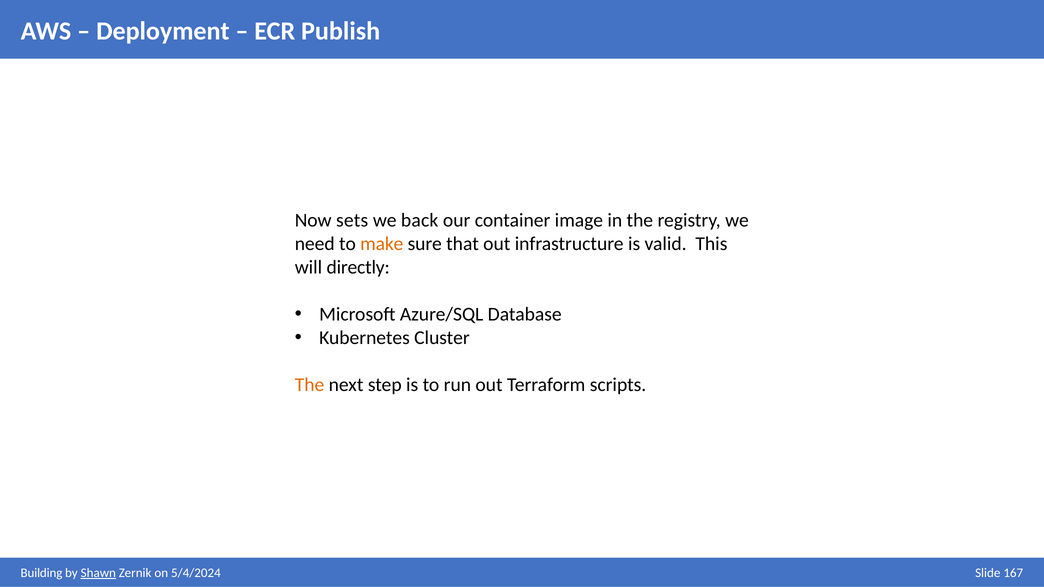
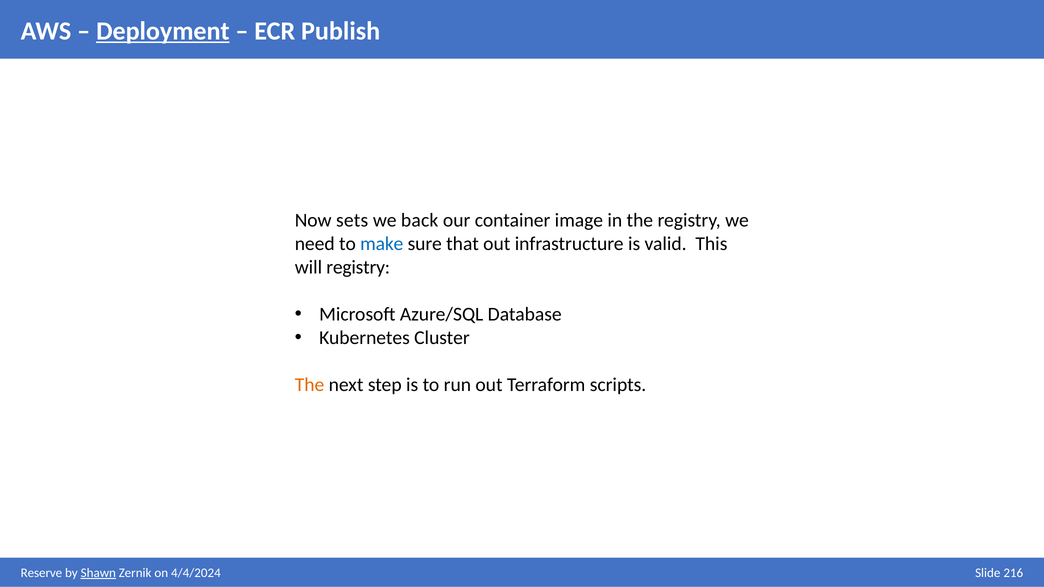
Deployment underline: none -> present (163, 31)
make colour: orange -> blue (382, 244)
will directly: directly -> registry (358, 268)
Building: Building -> Reserve (41, 573)
5/4/2024: 5/4/2024 -> 4/4/2024 (196, 573)
167: 167 -> 216 (1013, 573)
